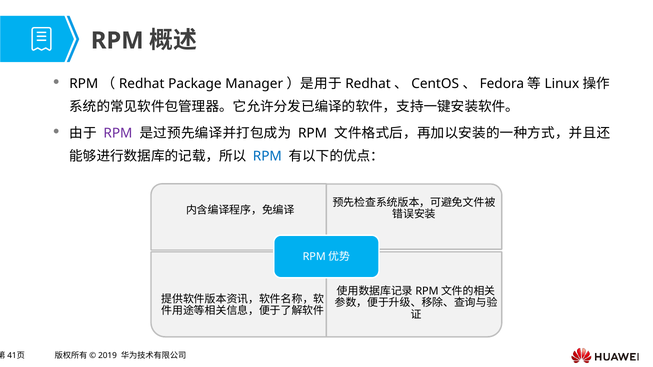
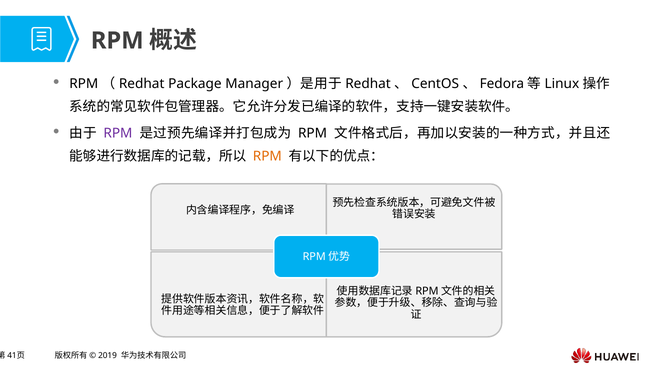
RPM colour: blue -> orange (267, 156)
